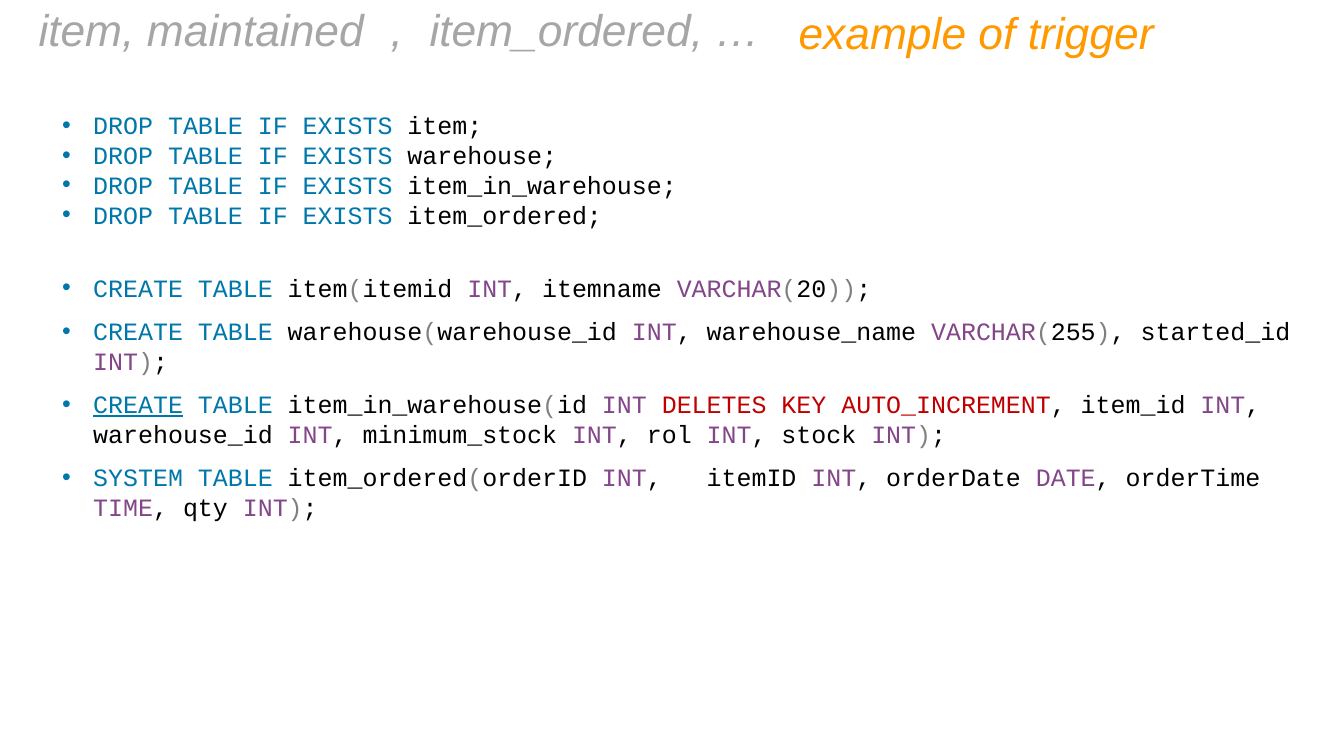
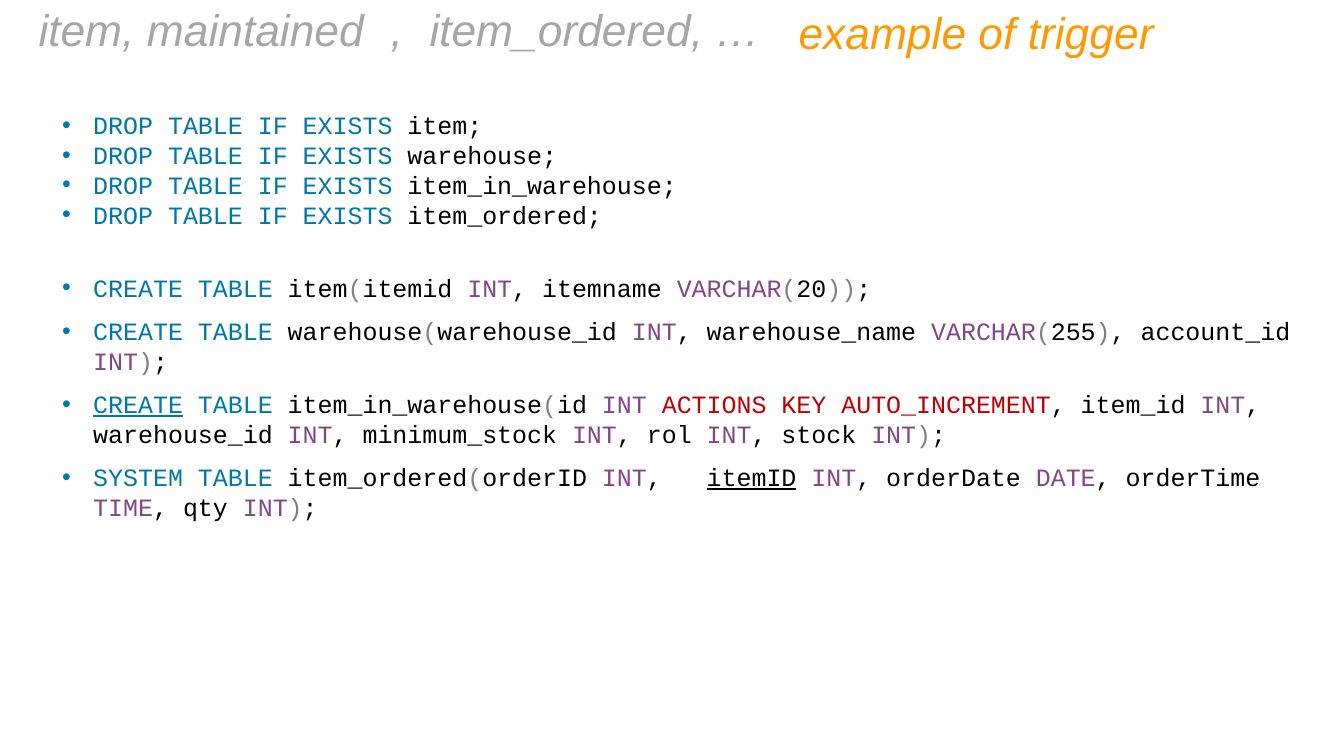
started_id: started_id -> account_id (1215, 332)
DELETES: DELETES -> ACTIONS (714, 405)
itemID underline: none -> present (752, 479)
